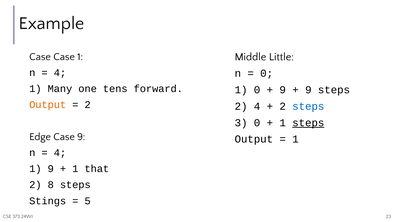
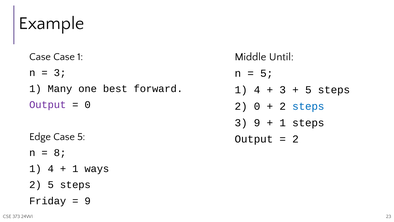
Little: Little -> Until (281, 57)
4: 4 -> 3 (60, 73)
0: 0 -> 5 (267, 73)
tens: tens -> best (115, 89)
0: 0 -> 4 (257, 90)
9: 9 -> 3 (283, 90)
9: 9 -> 5 (308, 90)
Output colour: orange -> purple (48, 105)
2: 2 -> 0 (88, 105)
2 4: 4 -> 0 (257, 106)
3 0: 0 -> 9 (257, 123)
steps underline: present -> none (308, 123)
Case 9: 9 -> 5 (81, 137)
1: 1 -> 2 (295, 139)
4: 4 -> 8 (60, 153)
9: 9 -> 4 (51, 169)
that: that -> ways (97, 169)
2 8: 8 -> 5 (51, 185)
Stings: Stings -> Friday (48, 201)
5: 5 -> 9 (88, 201)
